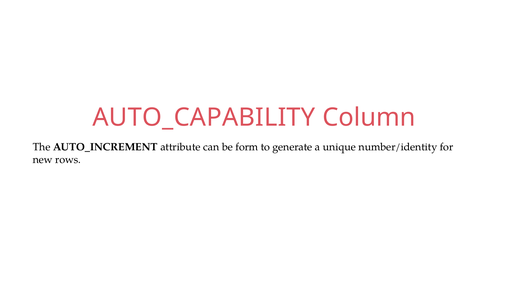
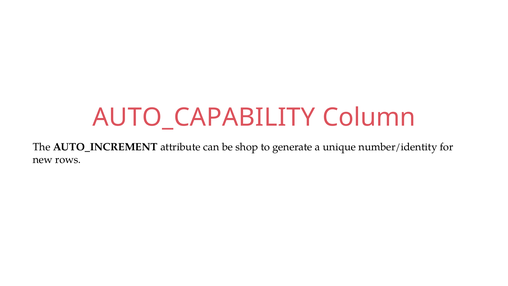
form: form -> shop (247, 147)
